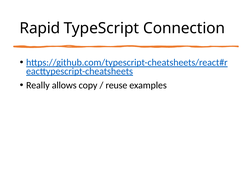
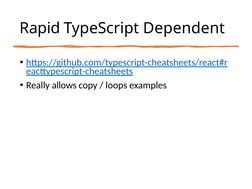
Connection: Connection -> Dependent (184, 28)
reuse: reuse -> loops (116, 85)
